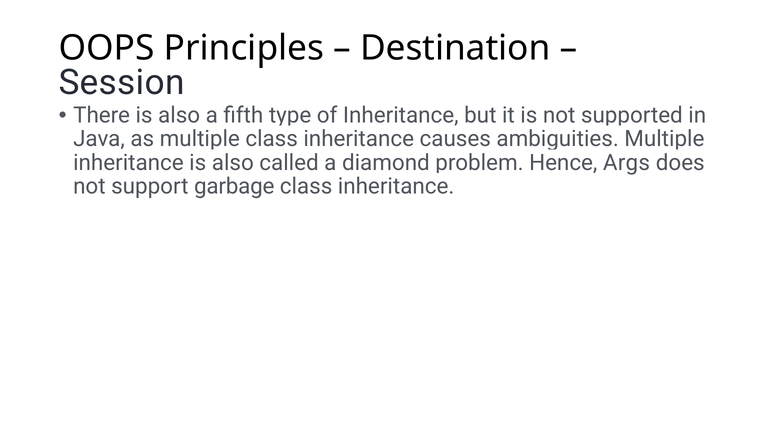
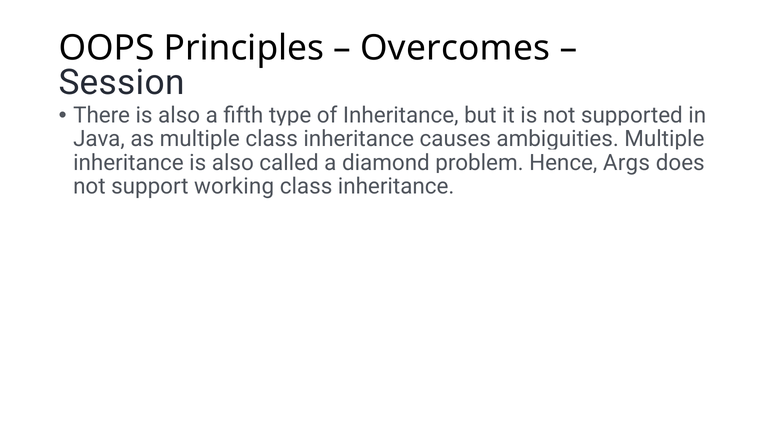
Destination: Destination -> Overcomes (455, 48)
garbage: garbage -> working (234, 186)
